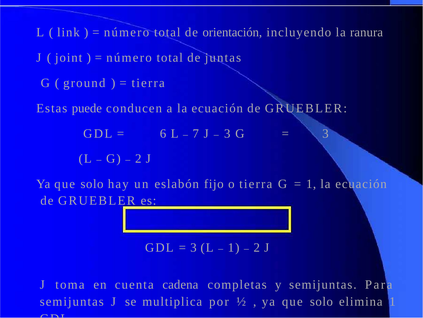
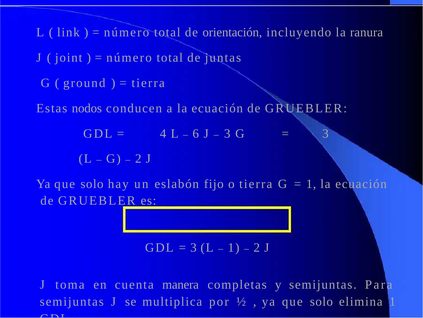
puede: puede -> nodos (87, 108)
6: 6 -> 4 (163, 133)
7: 7 -> 6 (196, 133)
cadena: cadena -> manera (181, 285)
